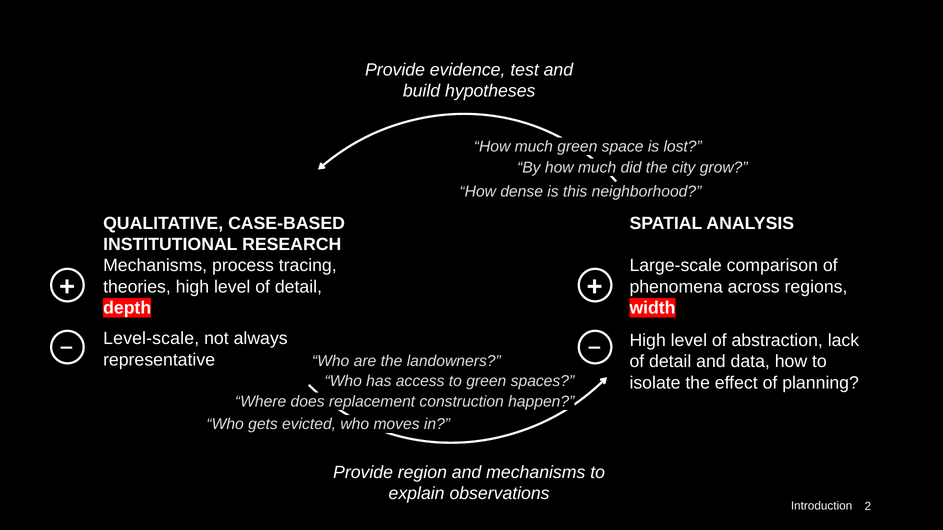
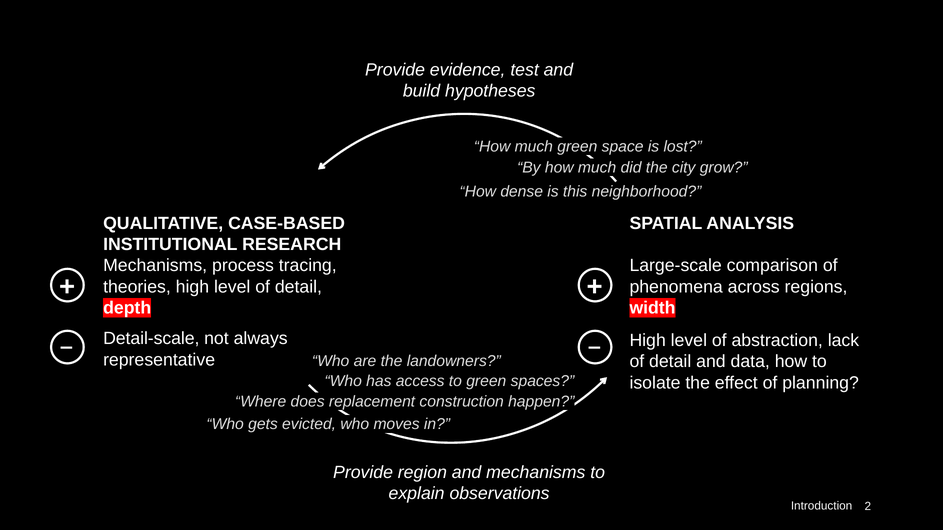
Level-scale: Level-scale -> Detail-scale (151, 339)
